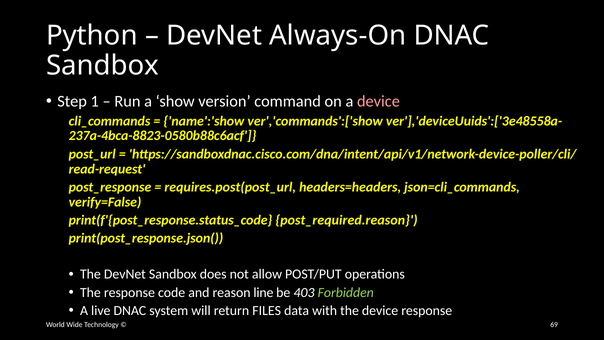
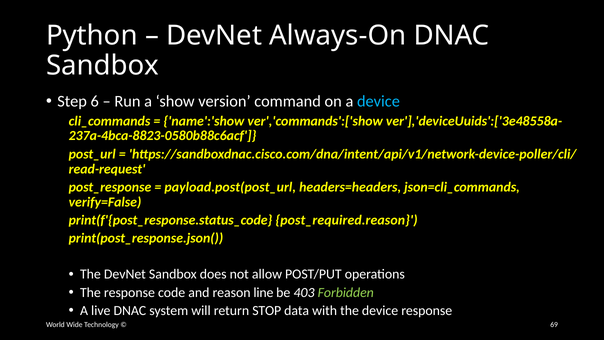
1: 1 -> 6 (95, 101)
device colour: pink -> light blue (378, 101)
requires.post(post_url: requires.post(post_url -> payload.post(post_url (230, 187)
FILES: FILES -> STOP (267, 310)
